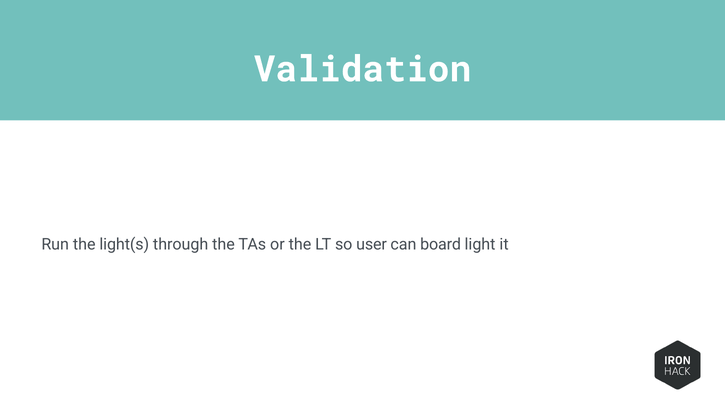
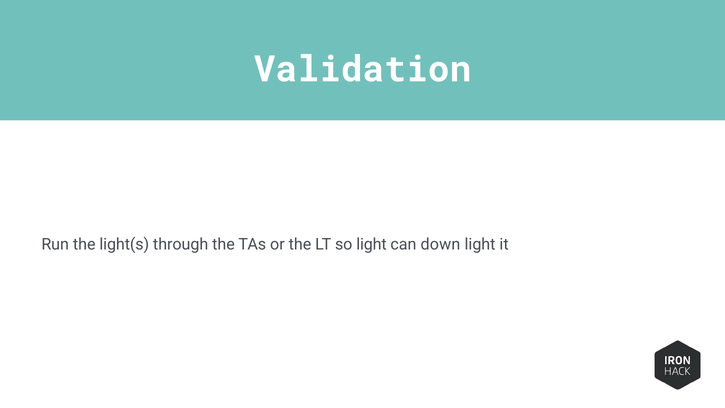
so user: user -> light (372, 244)
board: board -> down (440, 244)
